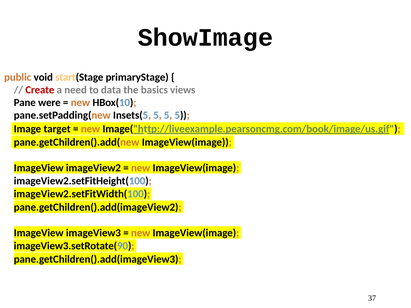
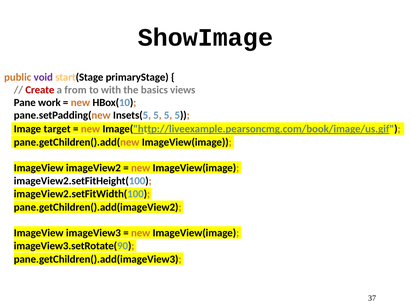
void colour: black -> purple (43, 77)
need: need -> from (76, 90)
data: data -> with (111, 90)
were: were -> work (49, 103)
